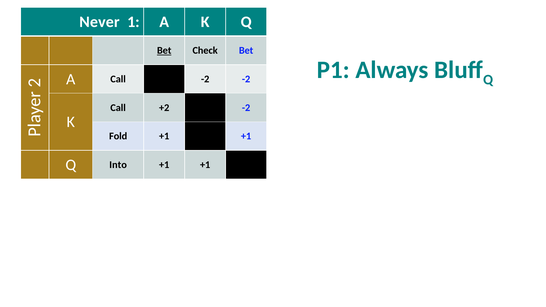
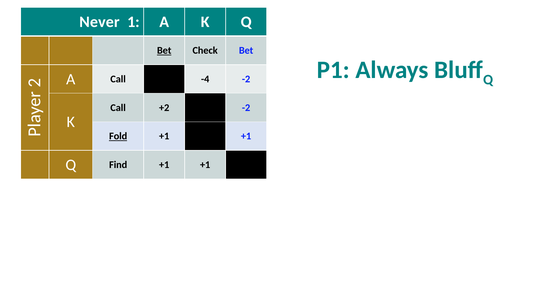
Call -2: -2 -> -4 (205, 79)
Fold underline: none -> present (118, 136)
Into: Into -> Find (118, 165)
